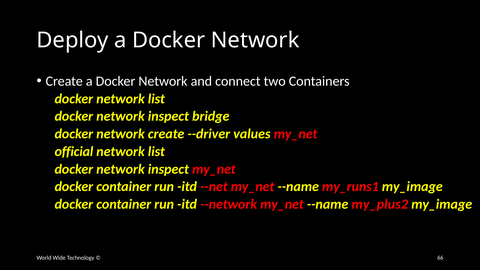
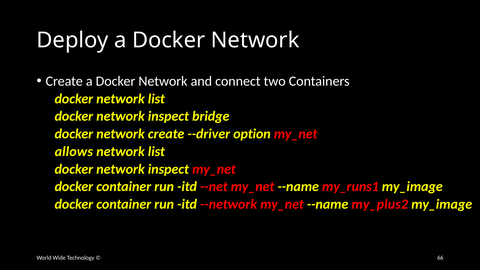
values: values -> option (252, 134)
official: official -> allows (74, 151)
